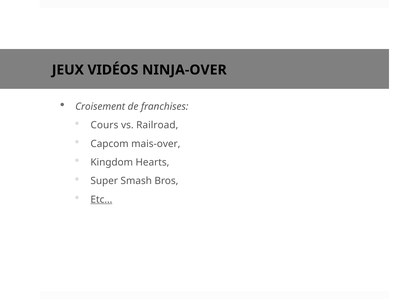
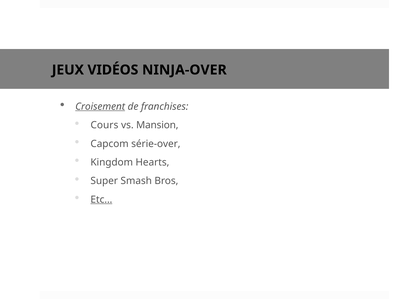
Croisement underline: none -> present (100, 107)
Railroad: Railroad -> Mansion (157, 125)
mais-over: mais-over -> série-over (156, 144)
